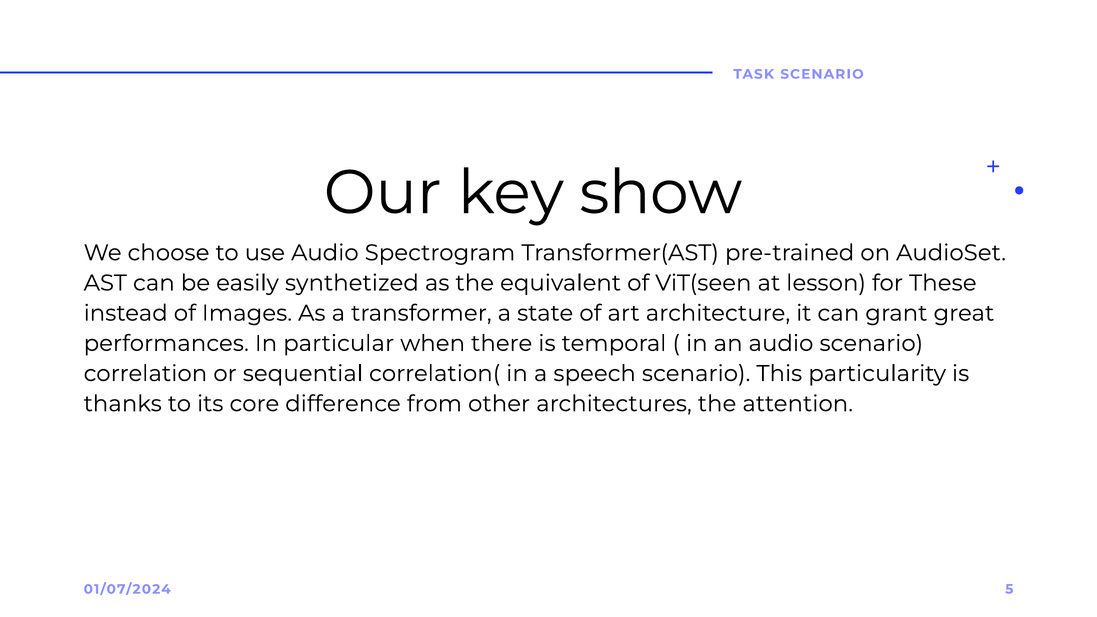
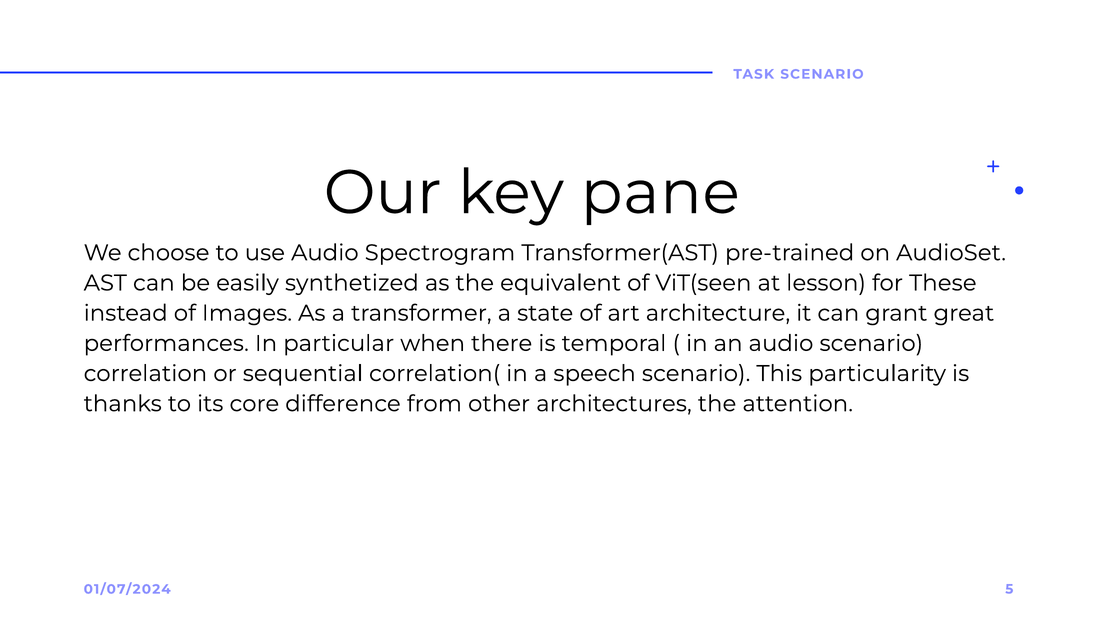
show: show -> pane (660, 193)
